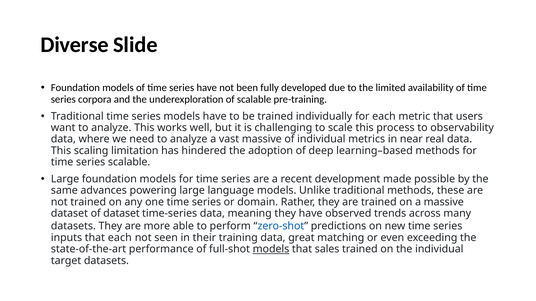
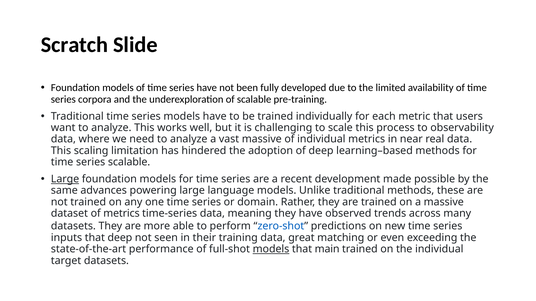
Diverse: Diverse -> Scratch (74, 45)
Large underline: none -> present (65, 179)
of dataset: dataset -> metrics (121, 214)
that each: each -> deep (120, 238)
sales: sales -> main (327, 250)
